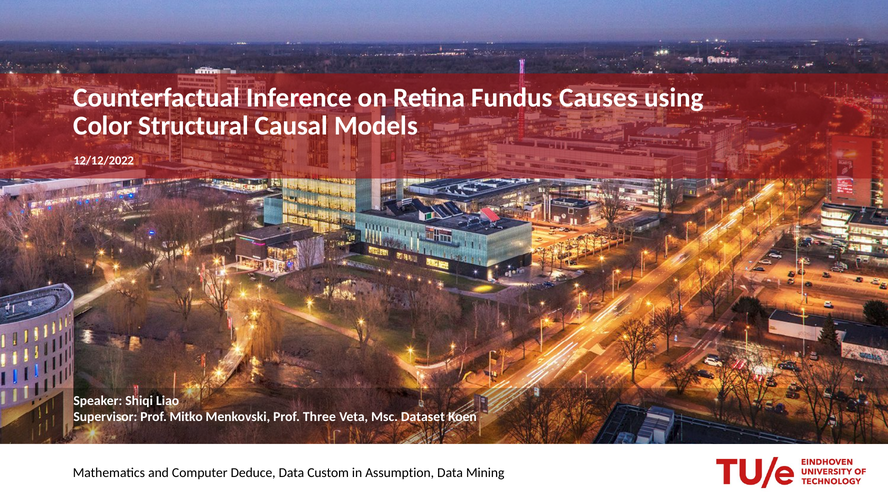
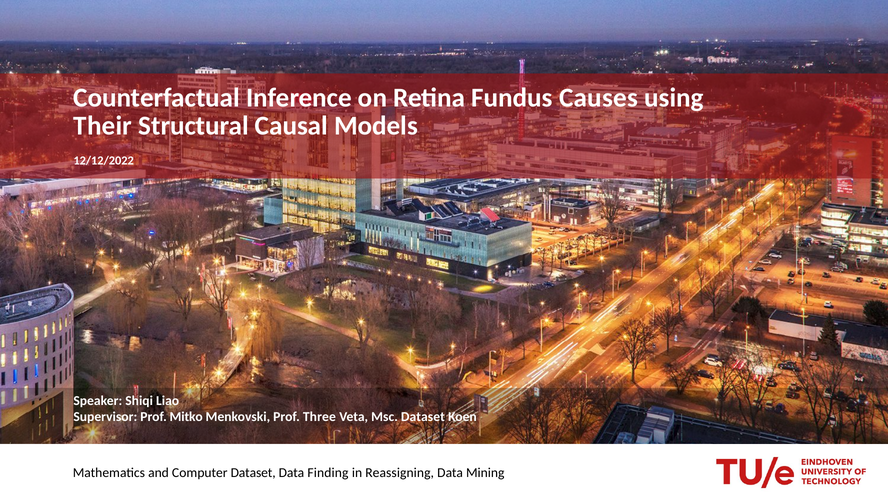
Color: Color -> Their (103, 126)
Computer Deduce: Deduce -> Dataset (253, 472)
Custom: Custom -> Finding (328, 472)
Assumption: Assumption -> Reassigning (400, 472)
